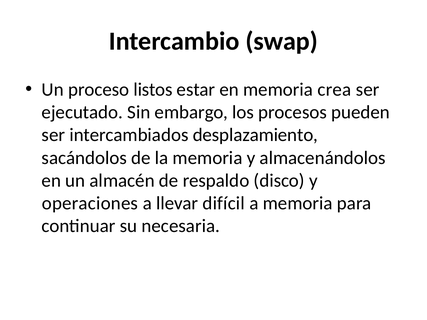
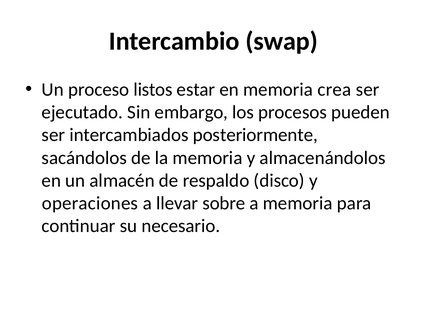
desplazamiento: desplazamiento -> posteriormente (255, 135)
difícil: difícil -> sobre (224, 203)
necesaria: necesaria -> necesario (181, 226)
